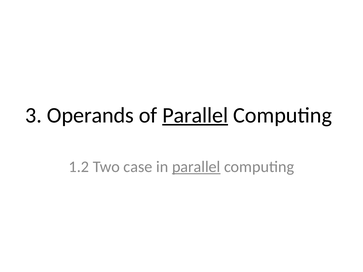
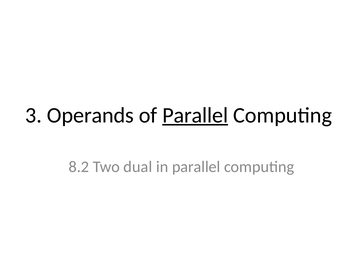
1.2: 1.2 -> 8.2 (79, 167)
case: case -> dual (138, 167)
parallel underline: present -> none (196, 167)
